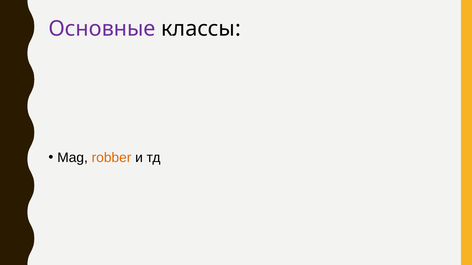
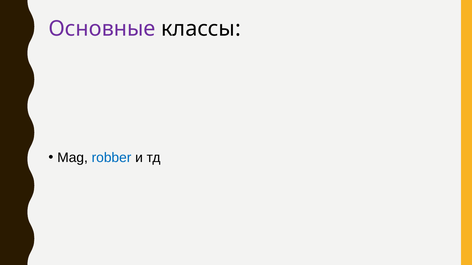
robber colour: orange -> blue (111, 158)
